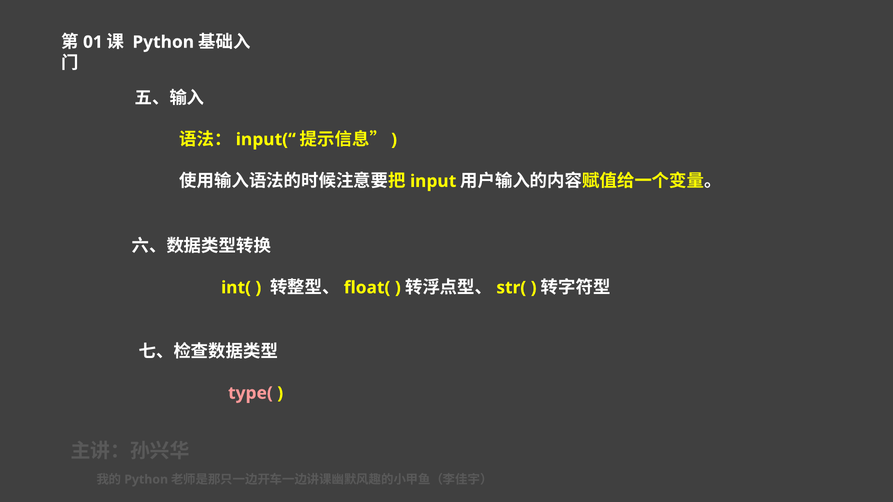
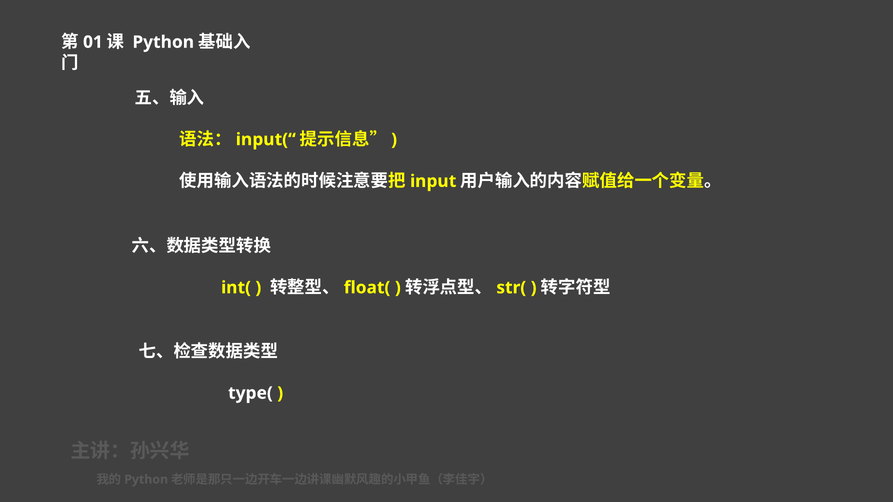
type( colour: pink -> white (250, 393)
